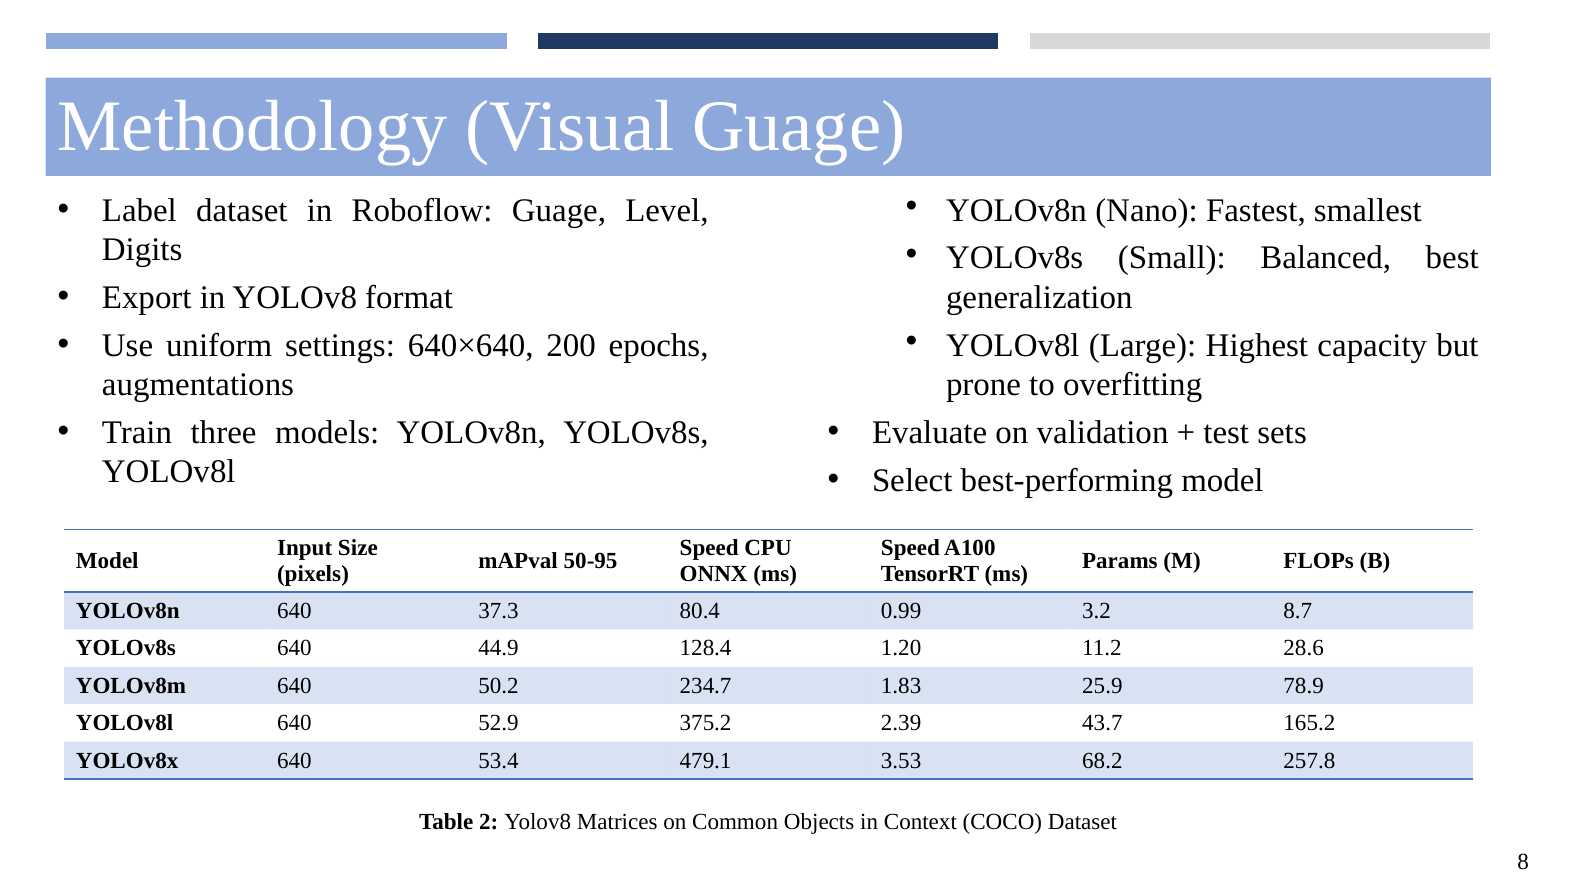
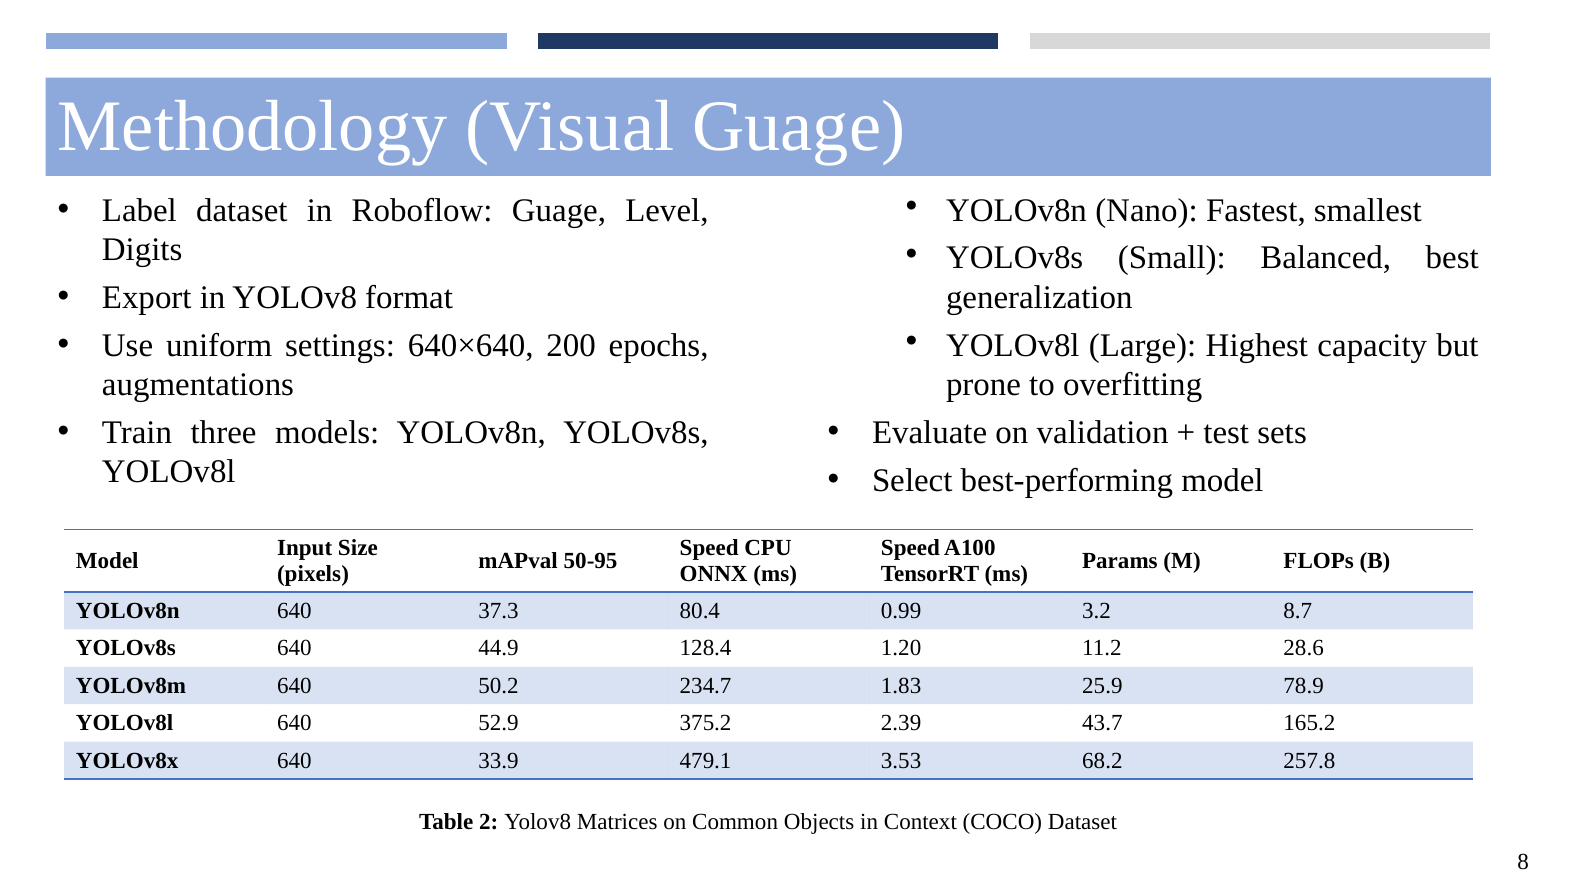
53.4: 53.4 -> 33.9 (499, 760)
